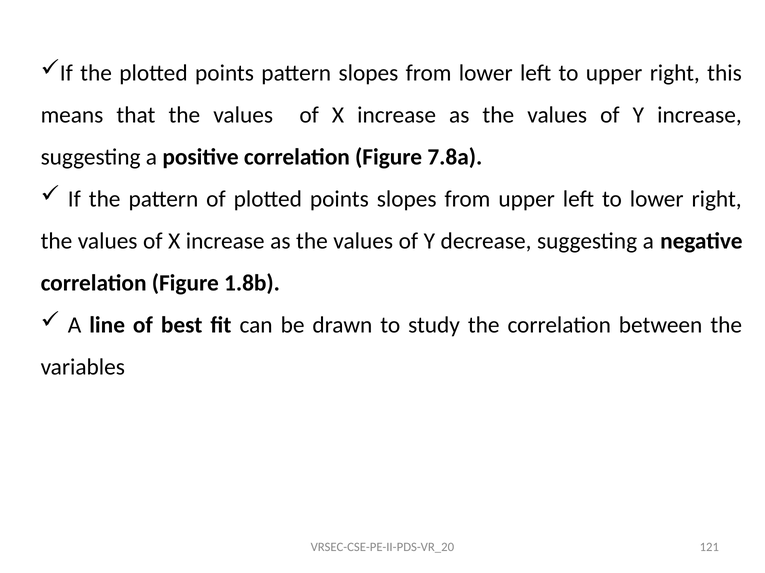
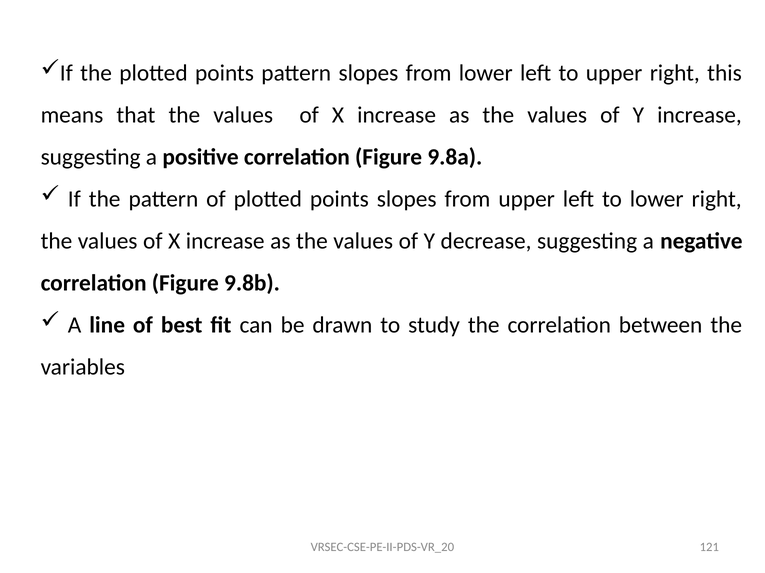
7.8a: 7.8a -> 9.8a (455, 157)
1.8b: 1.8b -> 9.8b (252, 283)
